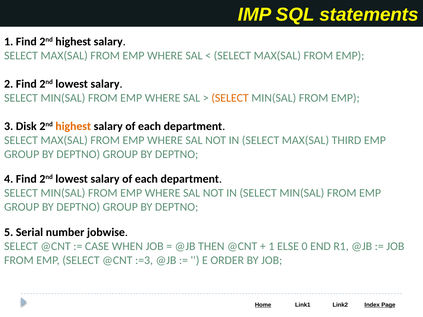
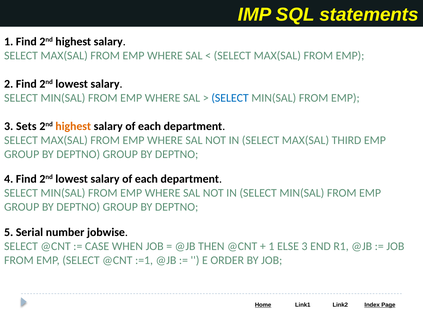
SELECT colour: orange -> blue (230, 98)
Disk: Disk -> Sets (26, 126)
ELSE 0: 0 -> 3 (305, 246)
:=3: :=3 -> :=1 (144, 261)
